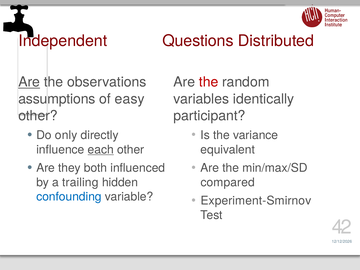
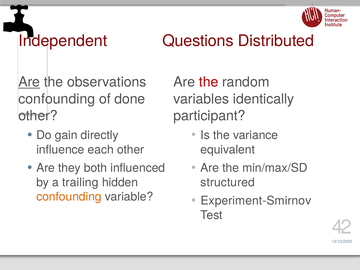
assumptions: assumptions -> confounding (57, 99)
easy: easy -> done (130, 99)
only: only -> gain (66, 135)
each underline: present -> none (101, 150)
compared: compared -> structured (228, 182)
confounding colour: blue -> orange (69, 197)
